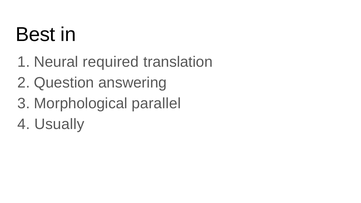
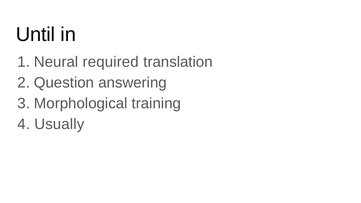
Best: Best -> Until (35, 35)
parallel: parallel -> training (156, 103)
